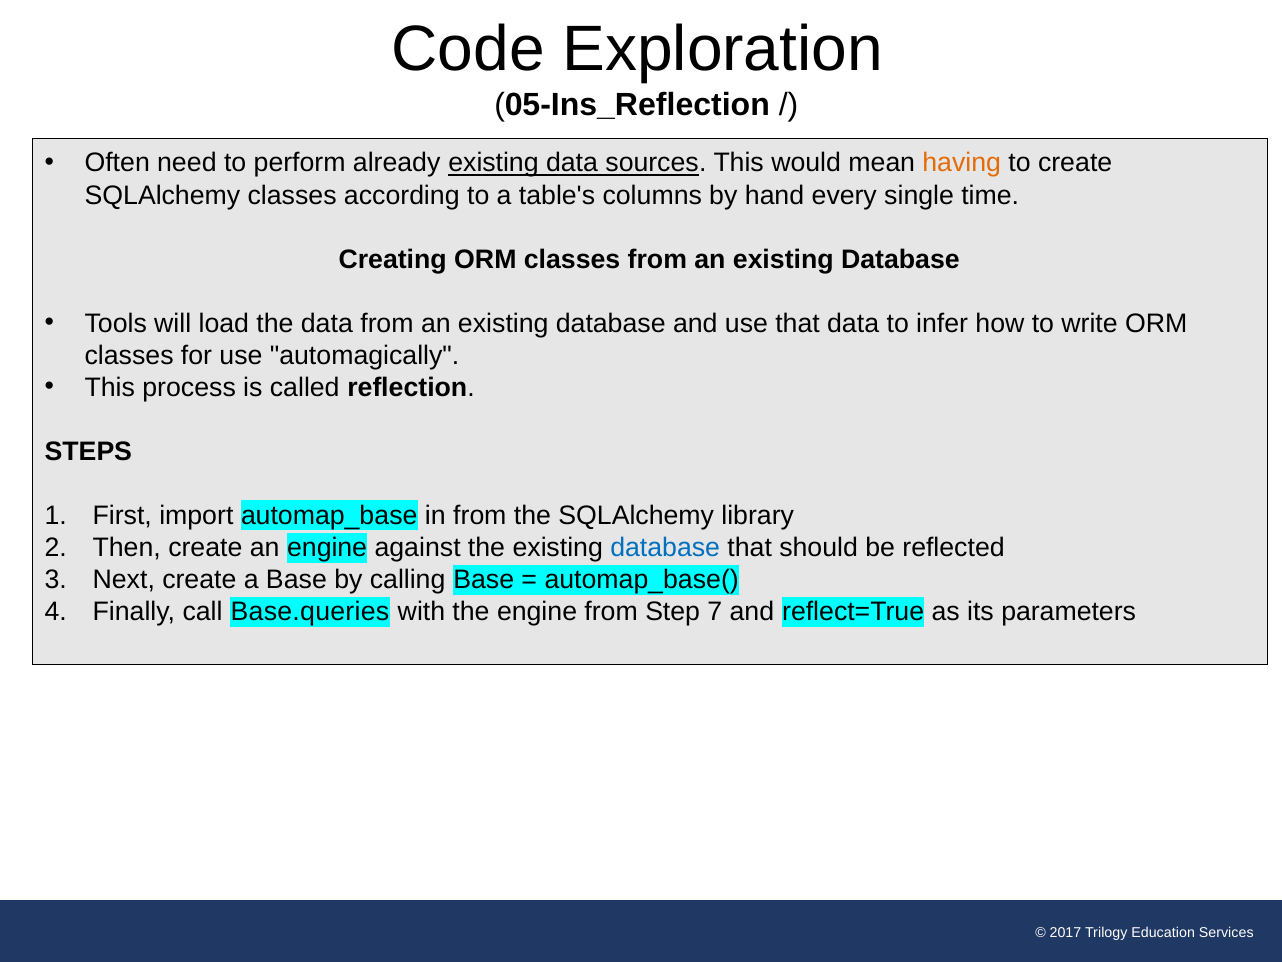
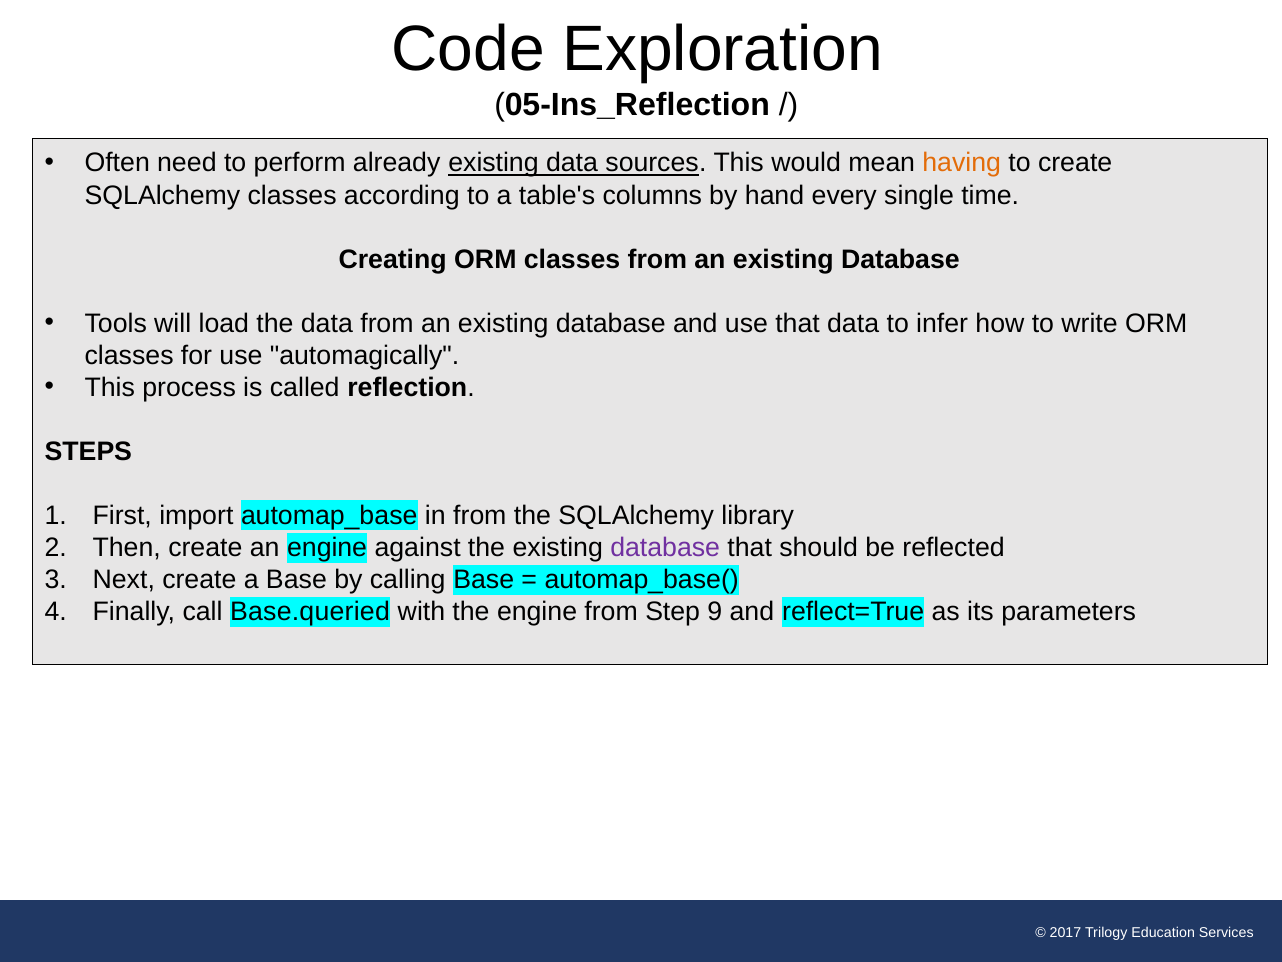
database colour: blue -> purple (665, 548)
Base.queries: Base.queries -> Base.queried (310, 612)
7: 7 -> 9 (715, 612)
